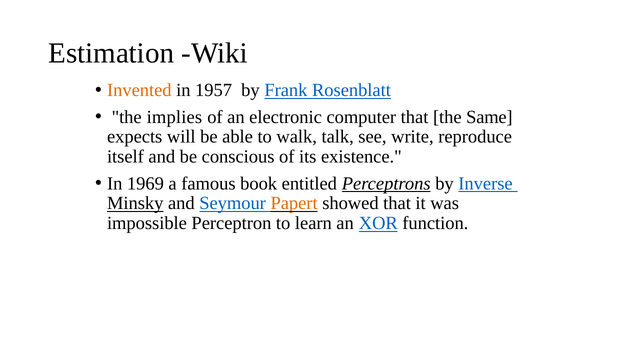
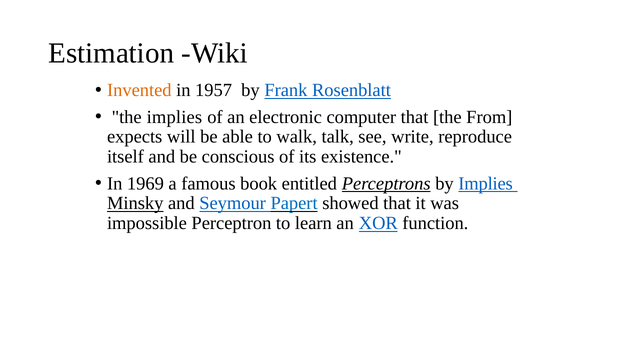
Same: Same -> From (489, 117)
by Inverse: Inverse -> Implies (486, 183)
Papert colour: orange -> blue (294, 203)
